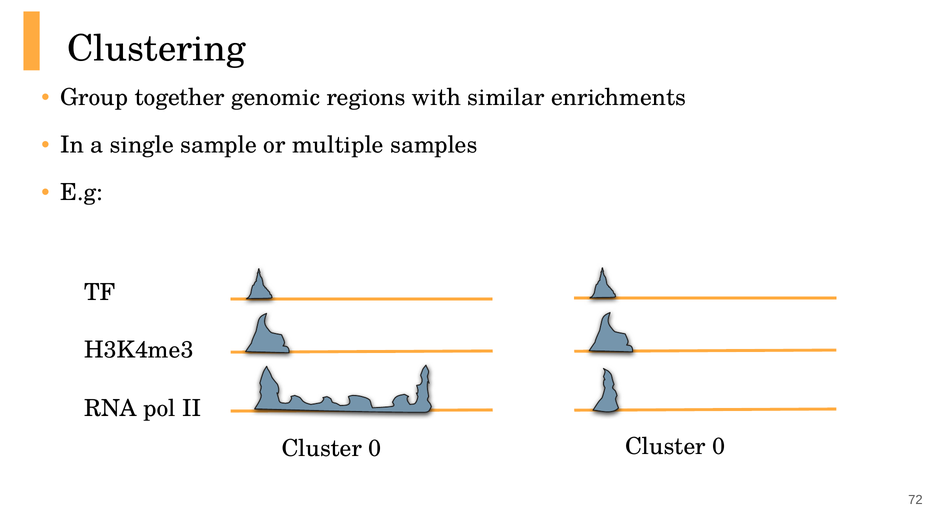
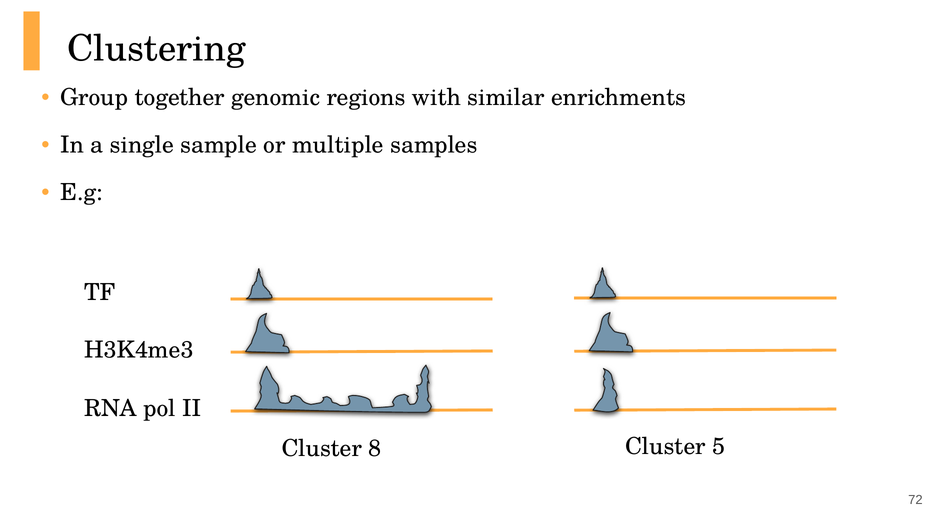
0: 0 -> 8 (375, 448)
0: 0 -> 5 (719, 446)
